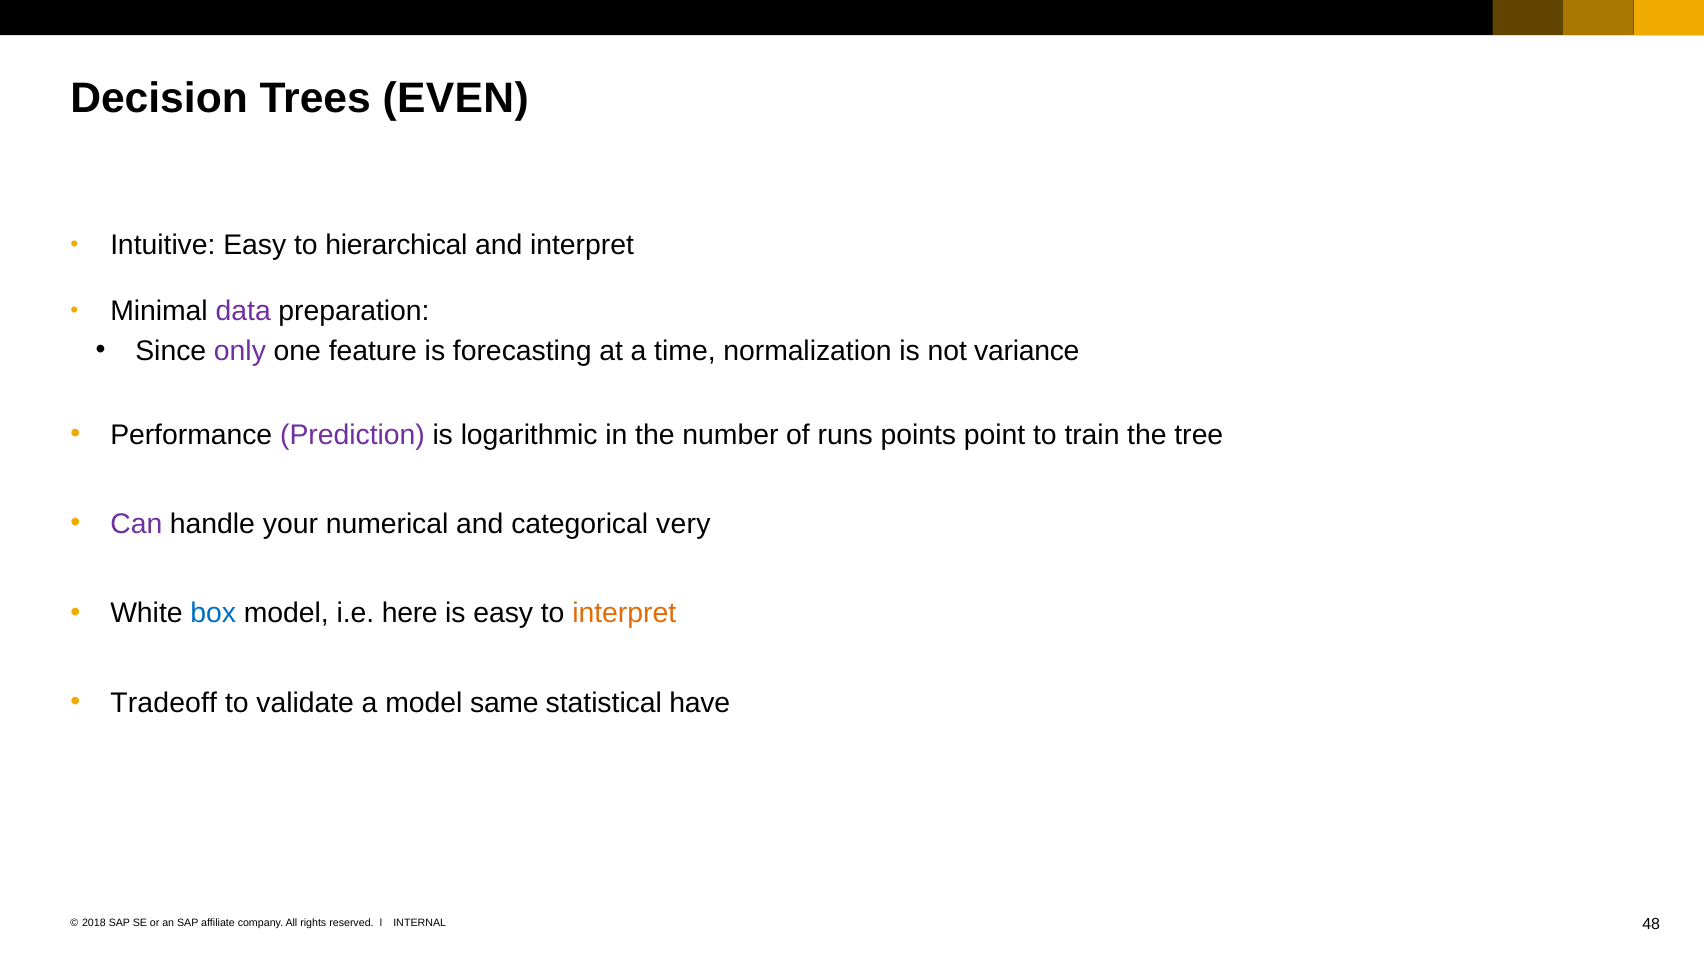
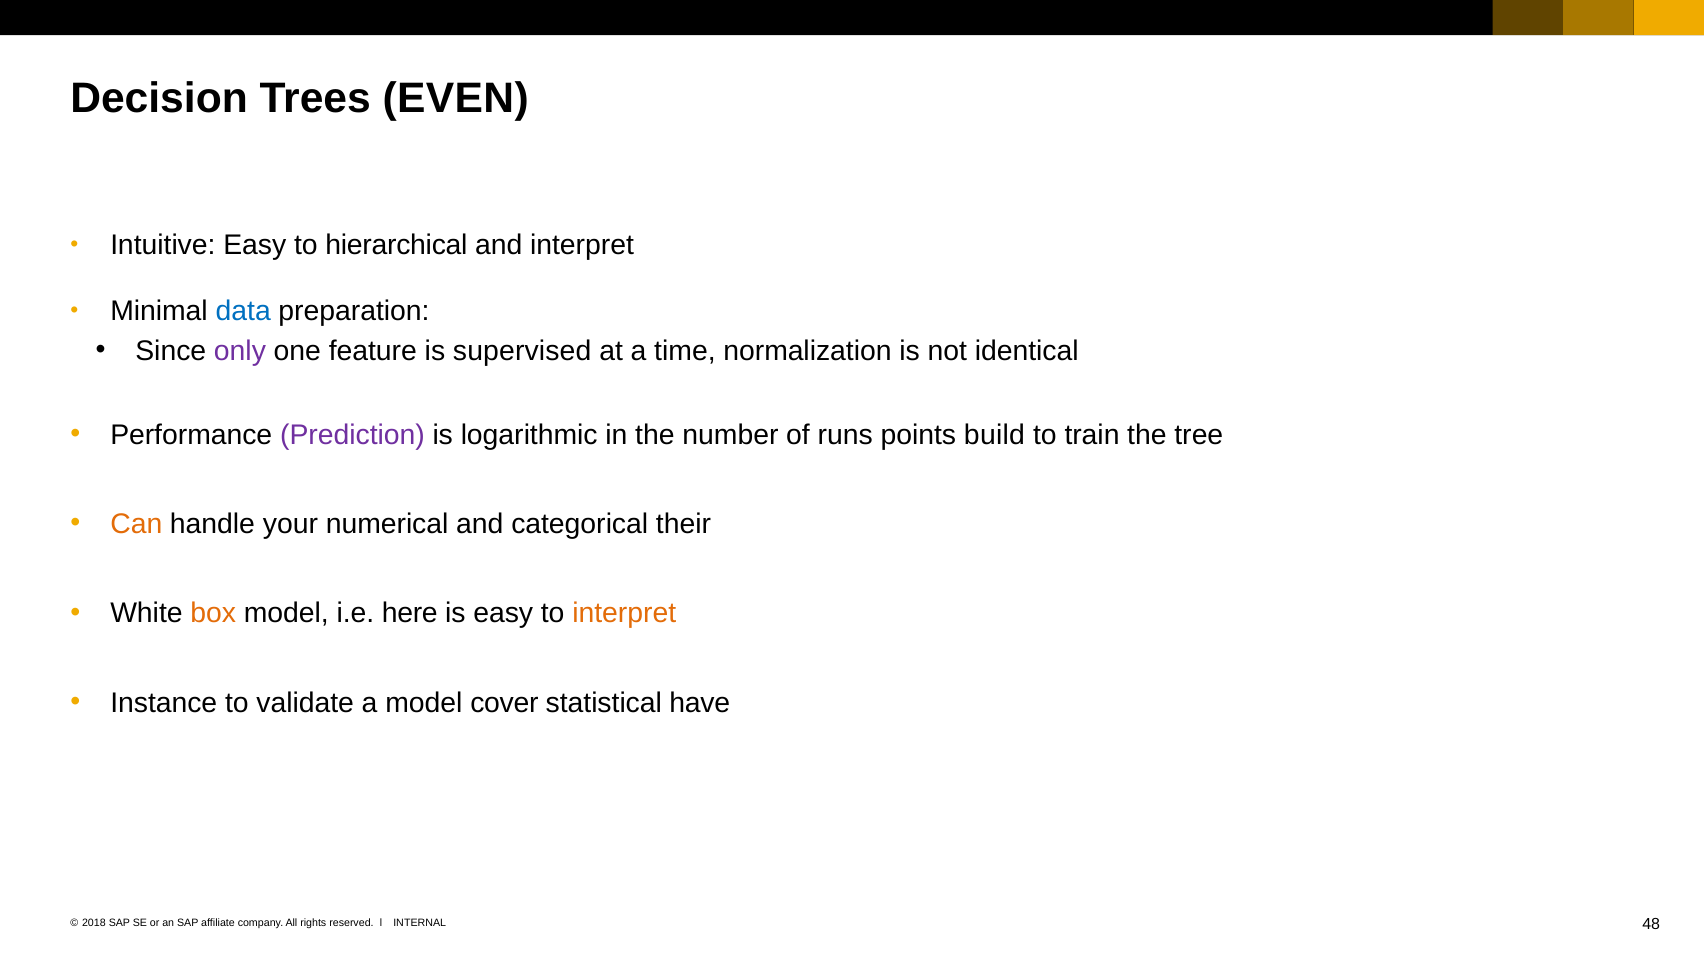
data colour: purple -> blue (243, 311)
forecasting: forecasting -> supervised (522, 351)
variance: variance -> identical (1027, 351)
point: point -> build (994, 435)
Can colour: purple -> orange (136, 524)
very: very -> their (684, 524)
box colour: blue -> orange (213, 614)
Tradeoff: Tradeoff -> Instance (164, 703)
same: same -> cover (504, 703)
